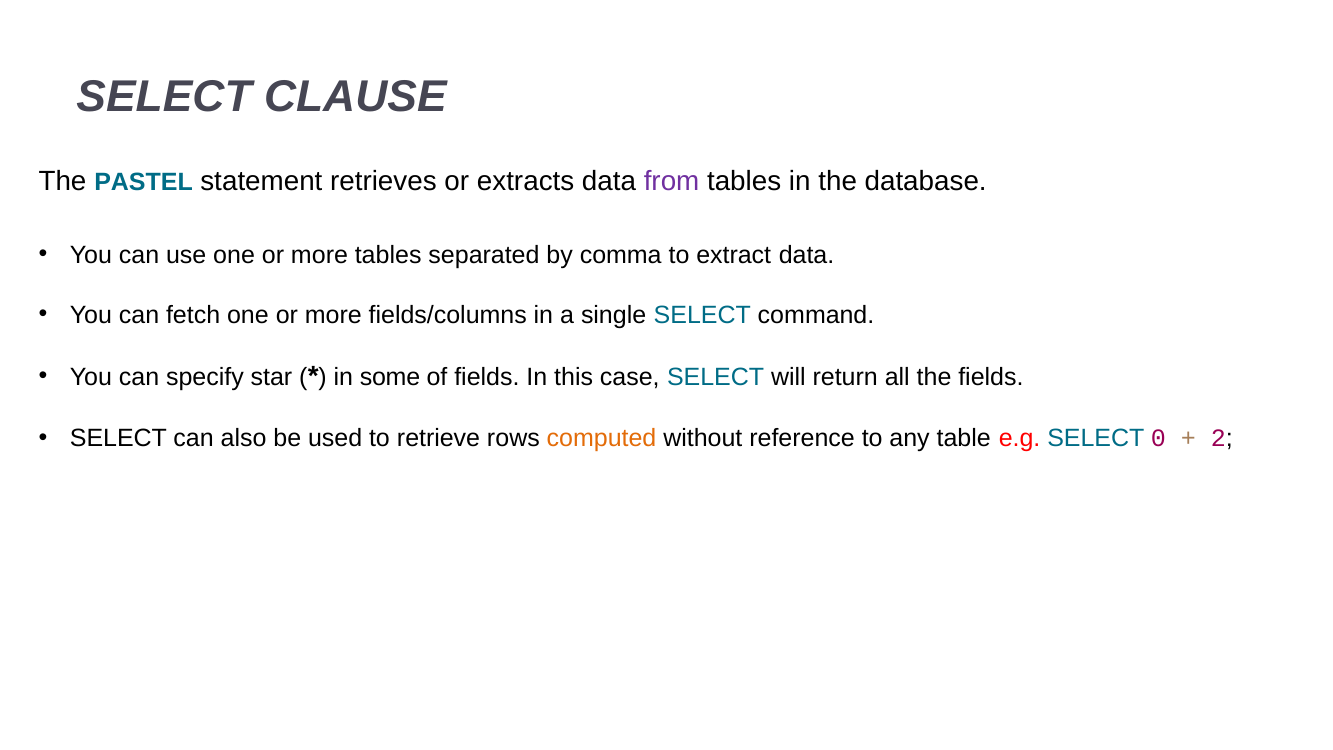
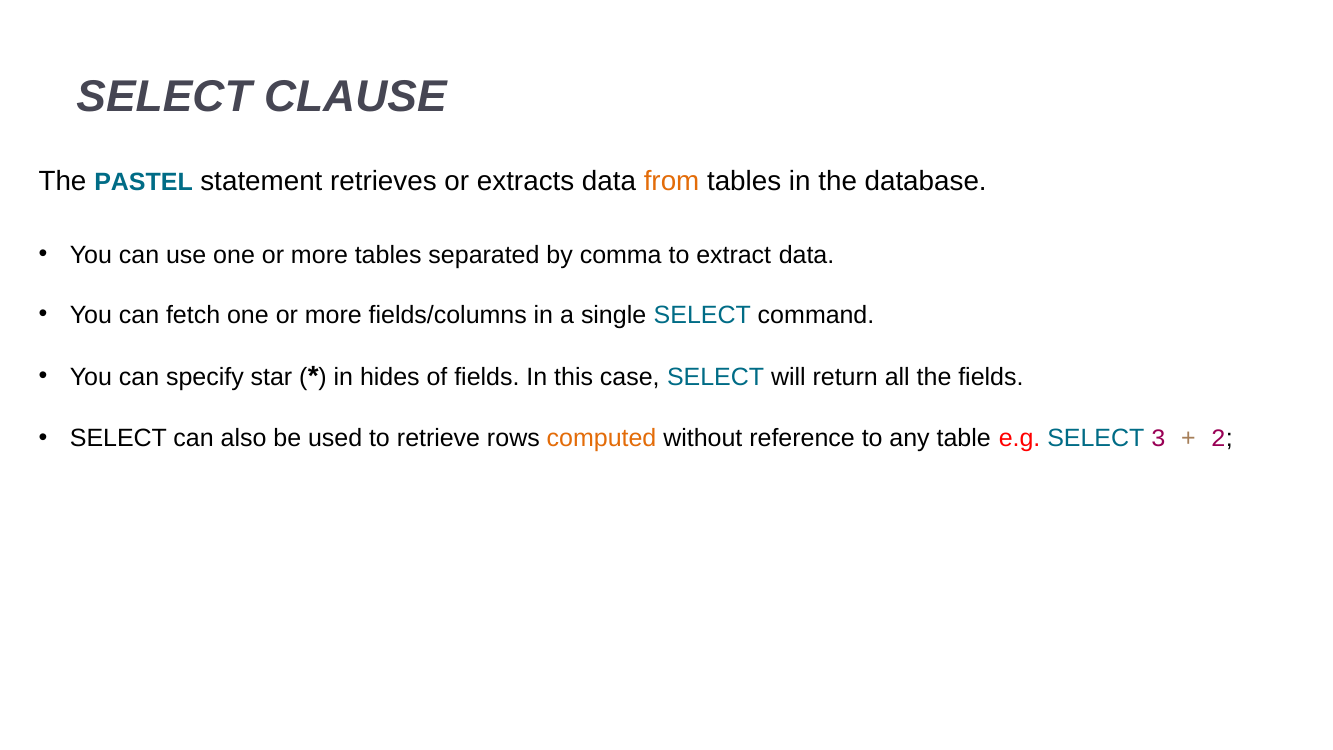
from colour: purple -> orange (672, 181)
some: some -> hides (390, 378)
0: 0 -> 3 (1158, 438)
